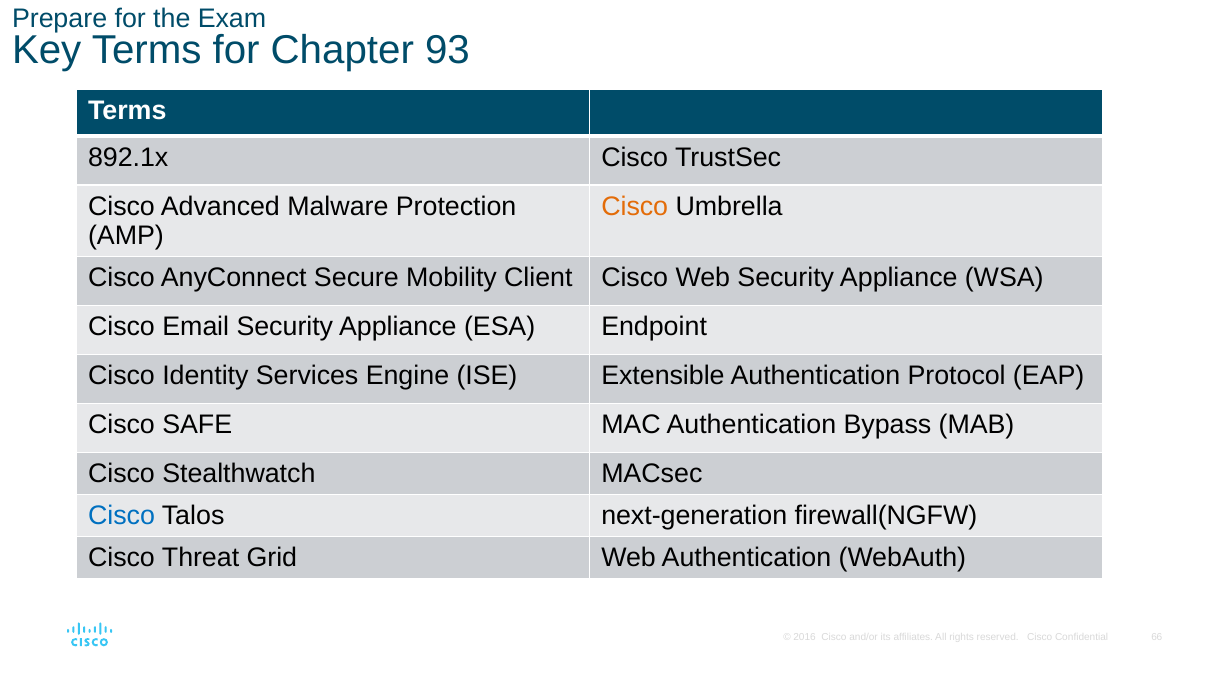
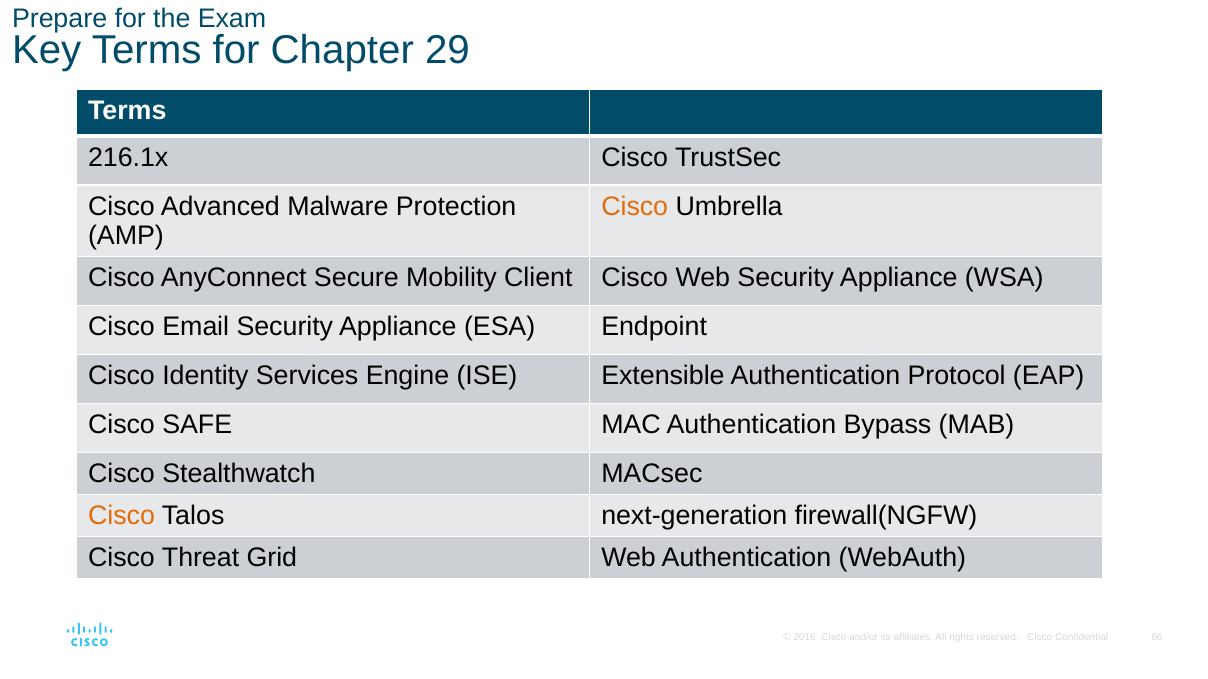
93: 93 -> 29 (447, 50)
892.1x: 892.1x -> 216.1x (128, 158)
Cisco colour: blue -> orange (122, 516)
